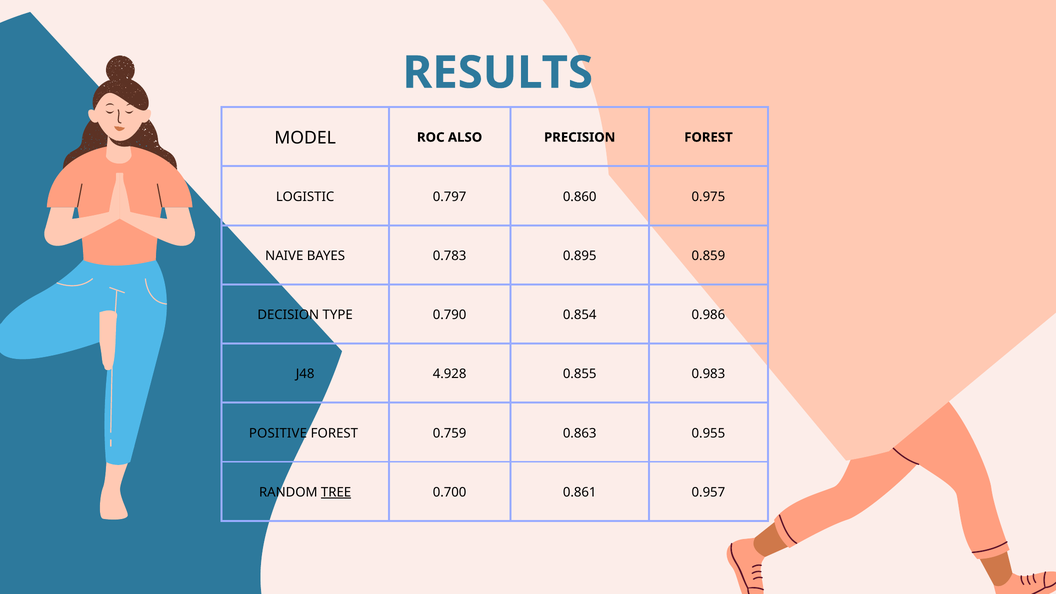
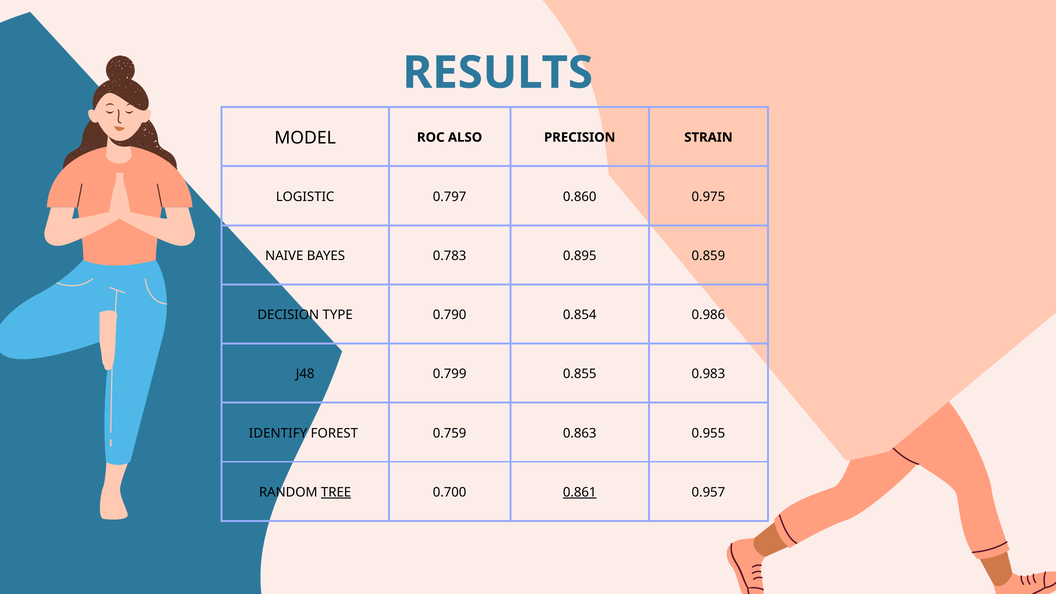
PRECISION FOREST: FOREST -> STRAIN (708, 137)
4.928: 4.928 -> 0.799 (450, 374)
POSITIVE: POSITIVE -> IDENTIFY (278, 433)
0.861 underline: none -> present (580, 492)
